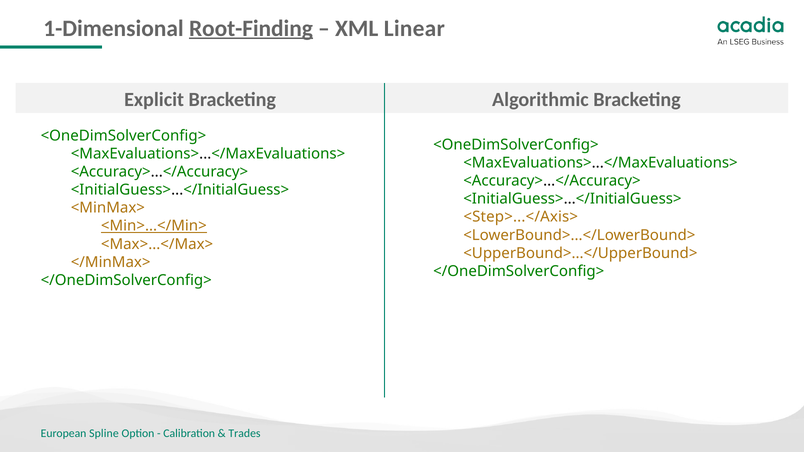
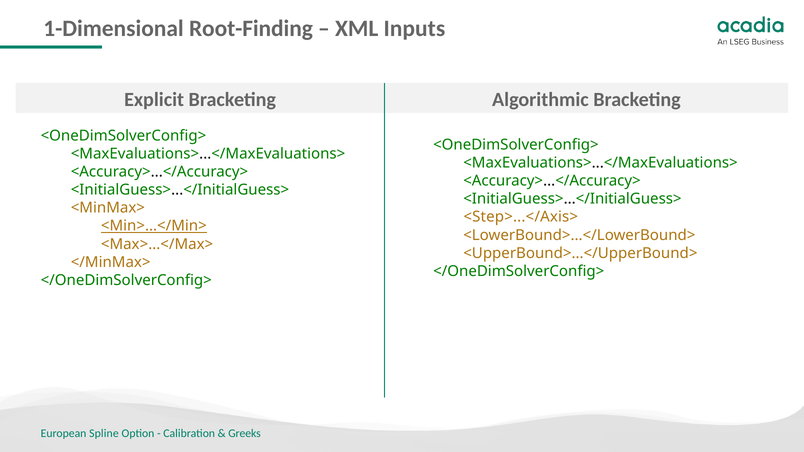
Root-Finding underline: present -> none (251, 28)
Linear: Linear -> Inputs (414, 28)
Trades: Trades -> Greeks (245, 434)
